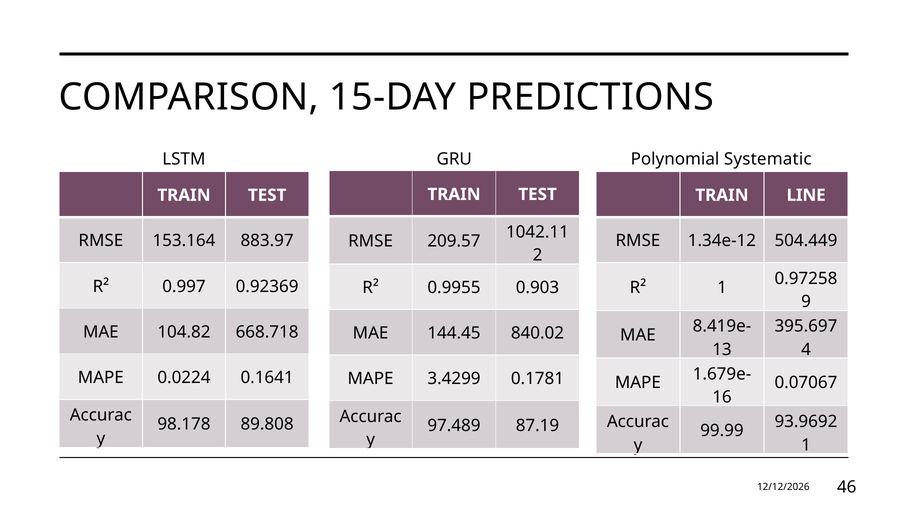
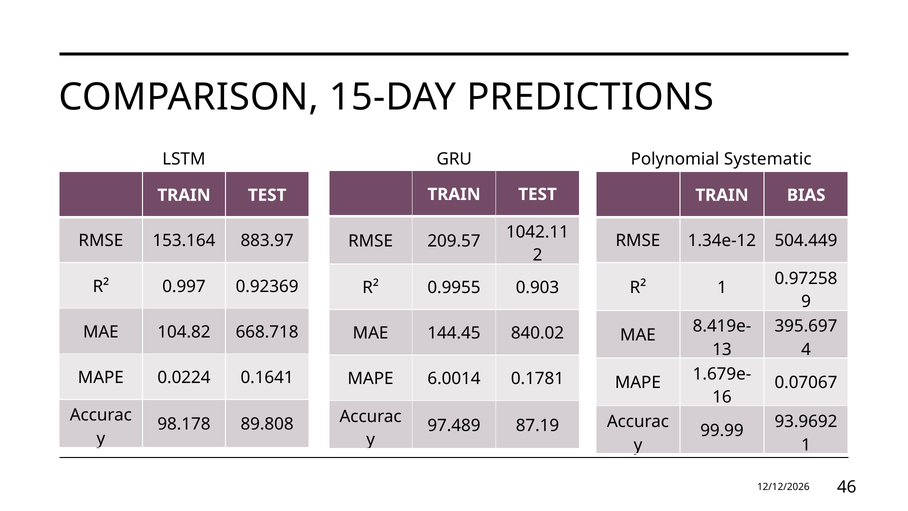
LINE: LINE -> BIAS (806, 195)
3.4299: 3.4299 -> 6.0014 (454, 379)
